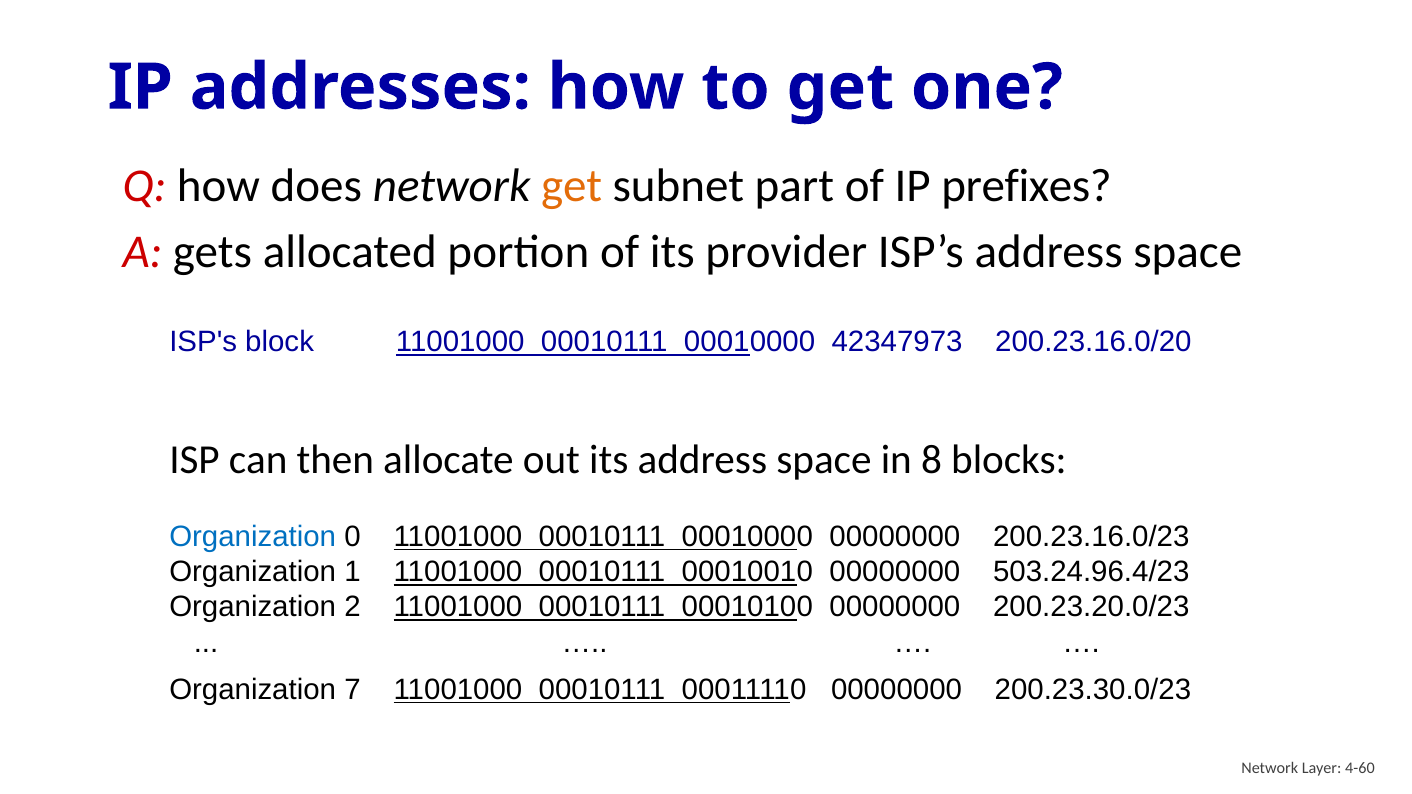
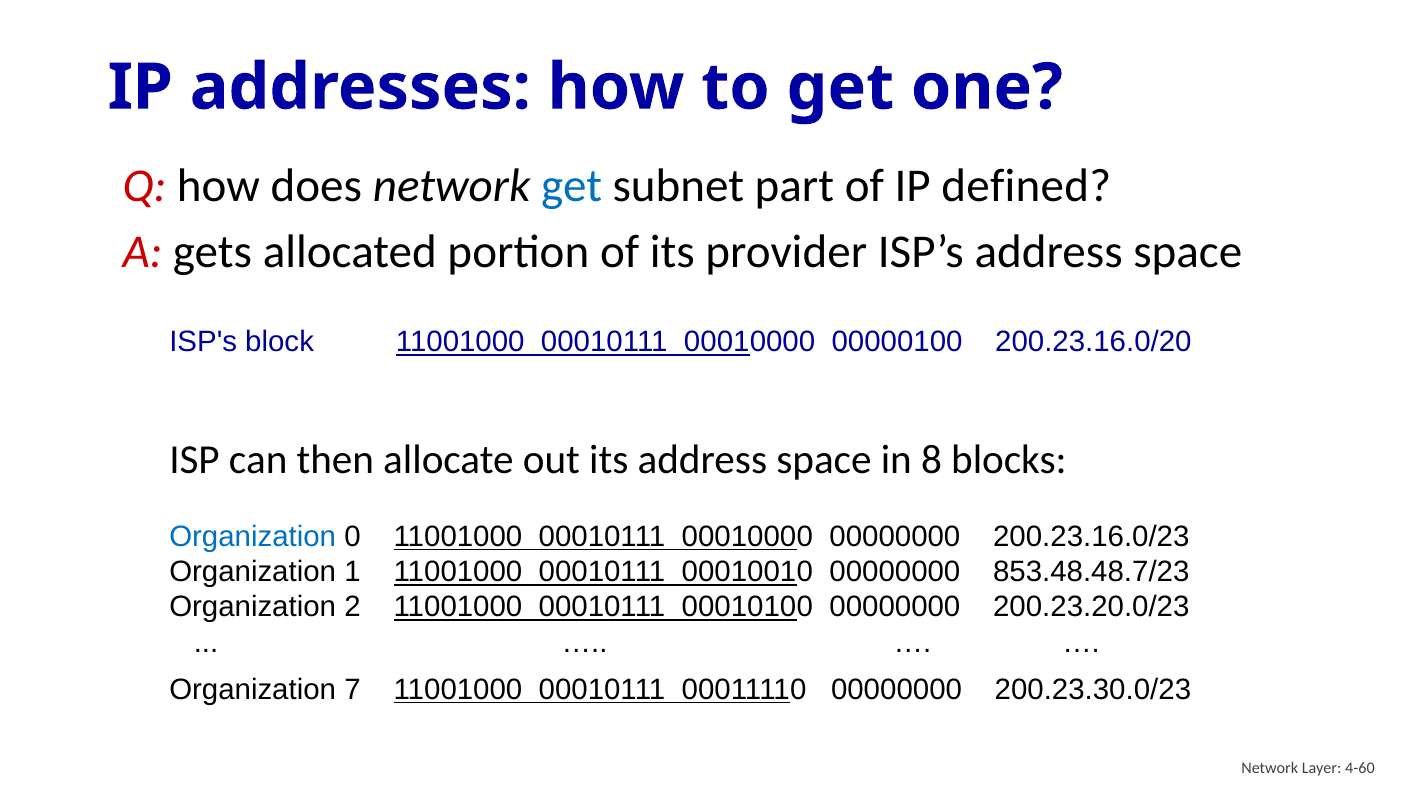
get colour: orange -> blue (572, 186)
prefixes: prefixes -> defined (1026, 186)
42347973: 42347973 -> 00000100 (897, 342)
503.24.96.4/23: 503.24.96.4/23 -> 853.48.48.7/23 (1091, 572)
